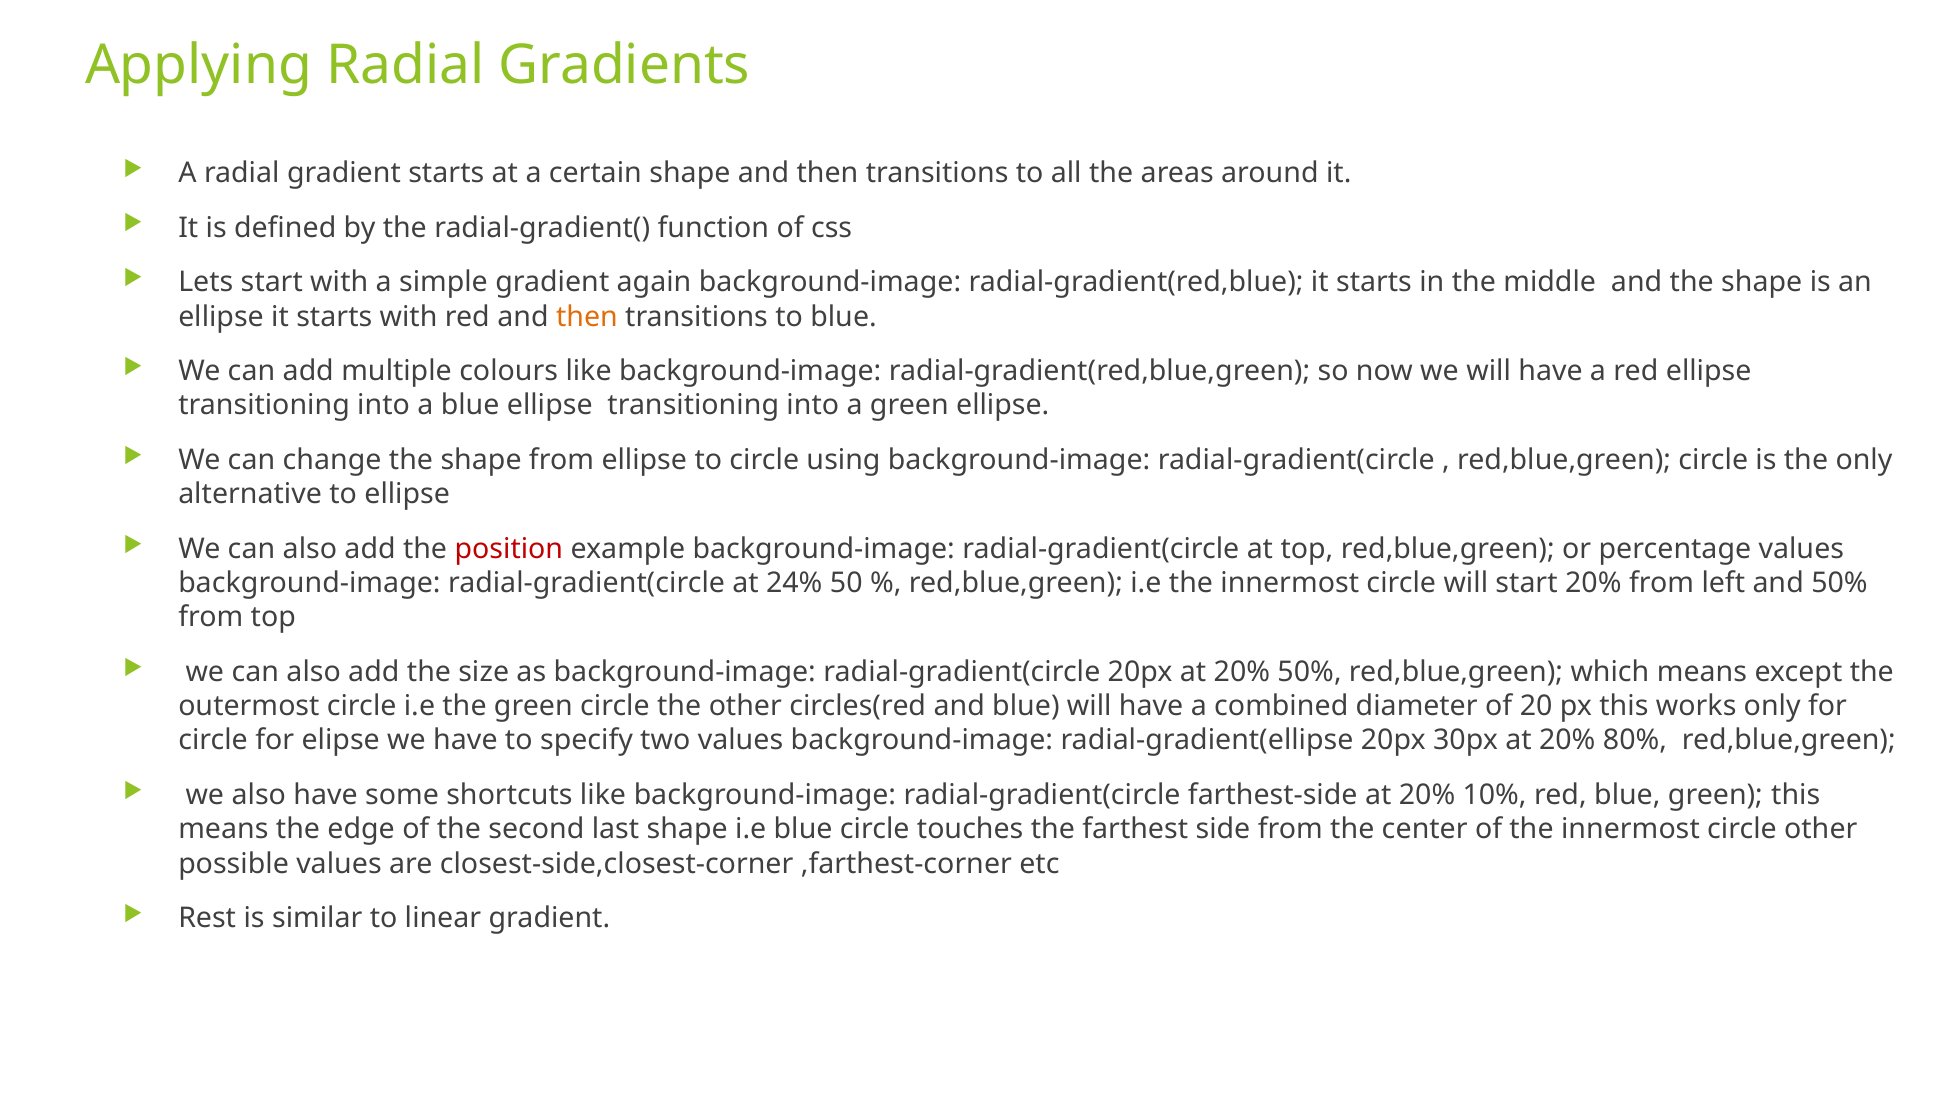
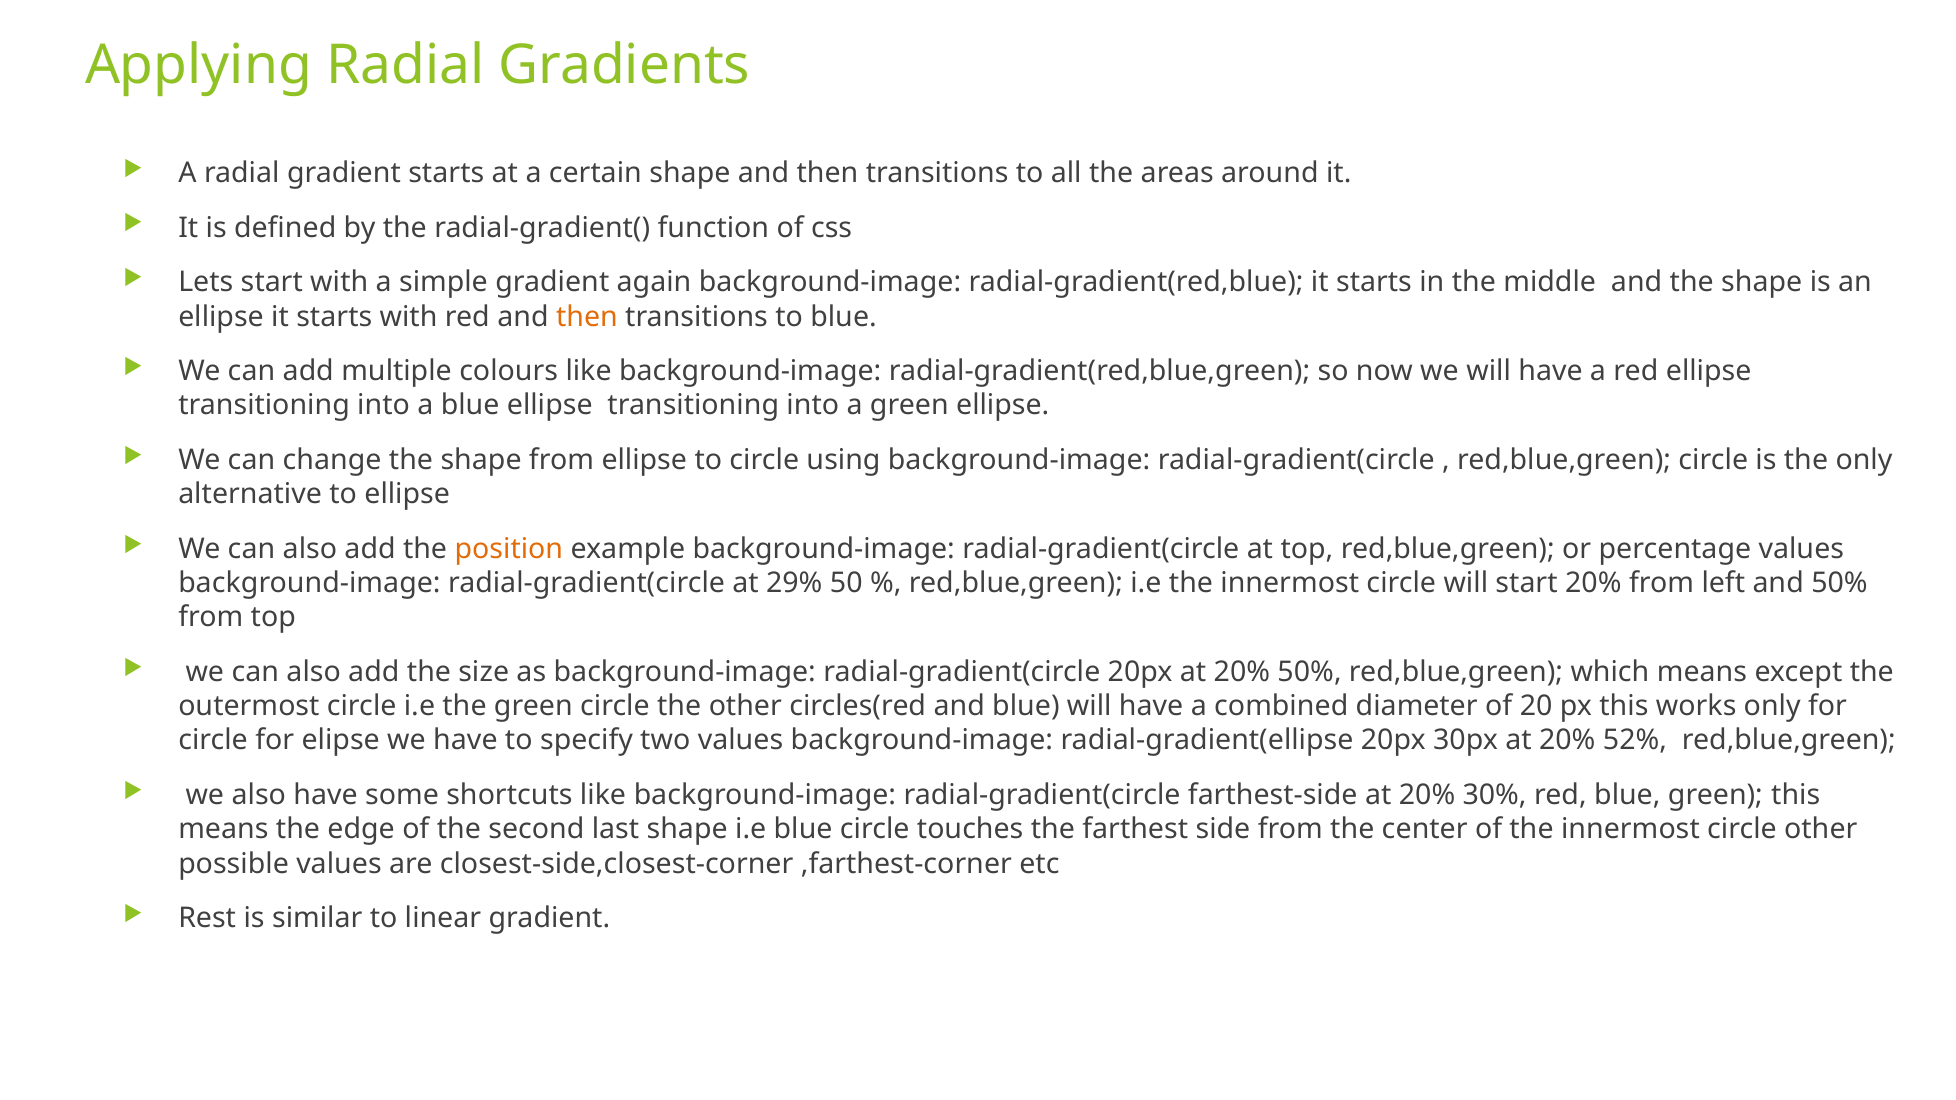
position colour: red -> orange (509, 549)
24%: 24% -> 29% (794, 583)
80%: 80% -> 52% (1635, 741)
10%: 10% -> 30% (1495, 795)
